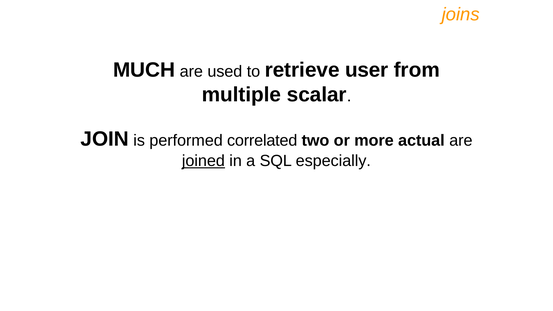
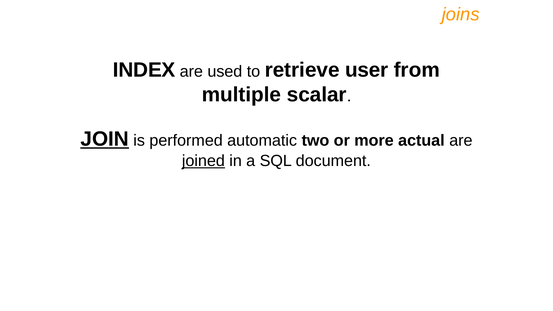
MUCH: MUCH -> INDEX (144, 70)
JOIN underline: none -> present (105, 139)
correlated: correlated -> automatic (262, 141)
especially: especially -> document (333, 161)
